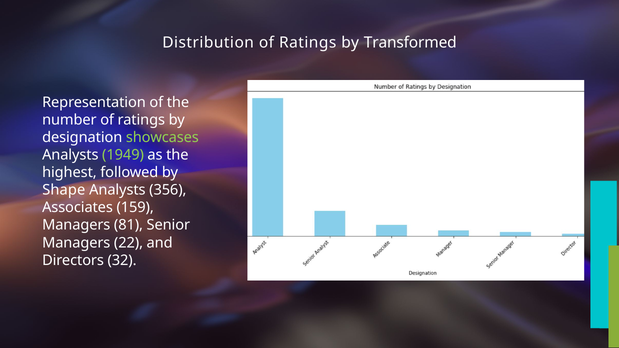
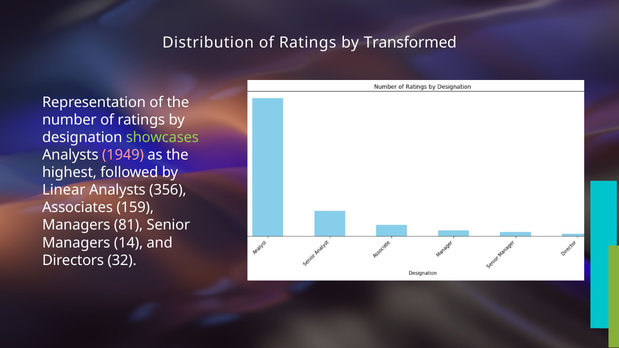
1949 colour: light green -> pink (123, 155)
Shape: Shape -> Linear (64, 190)
22: 22 -> 14 (129, 243)
